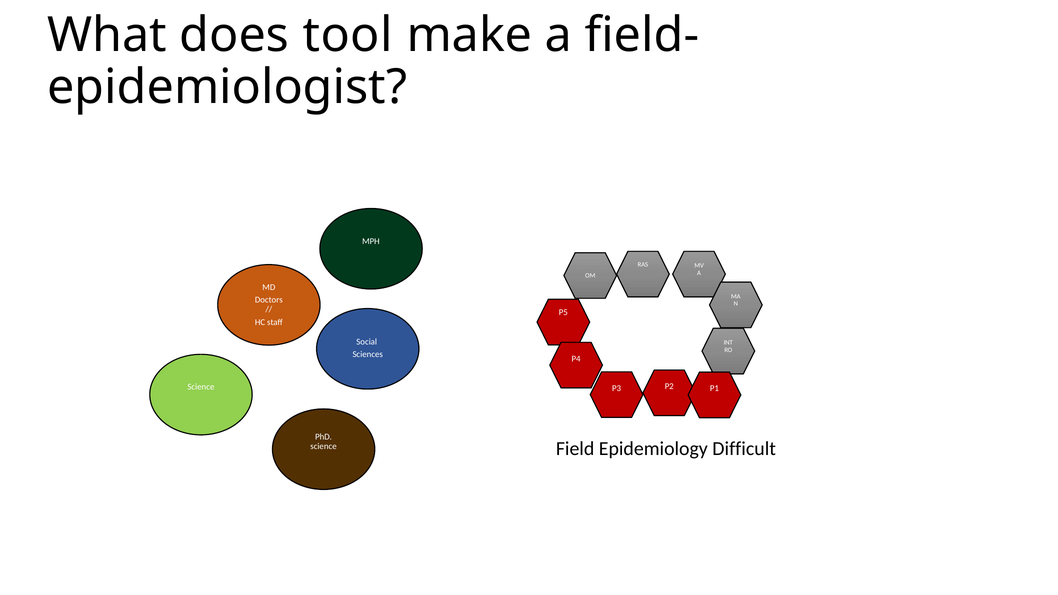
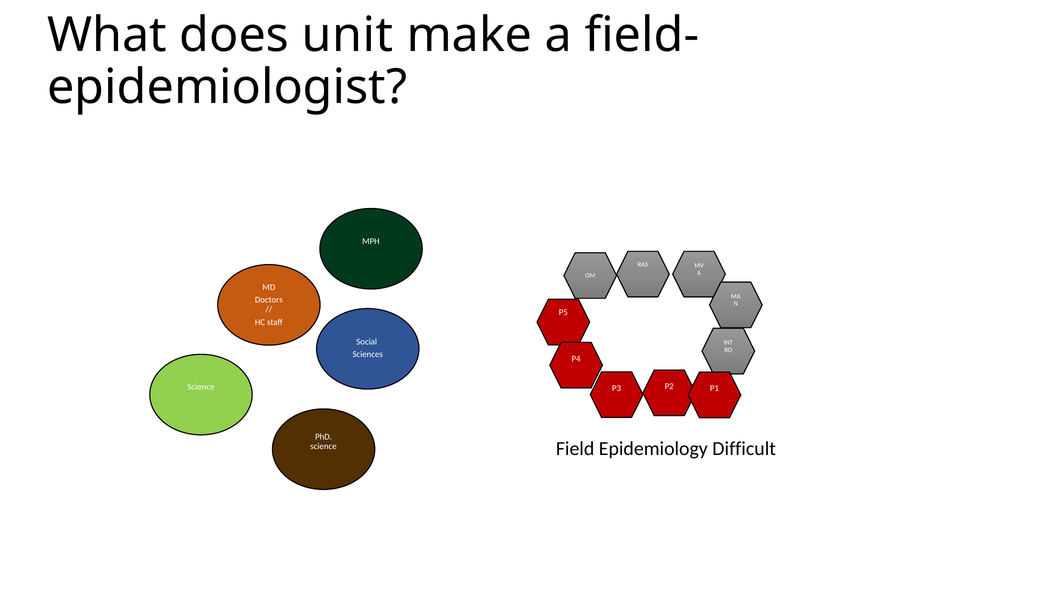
tool: tool -> unit (348, 35)
